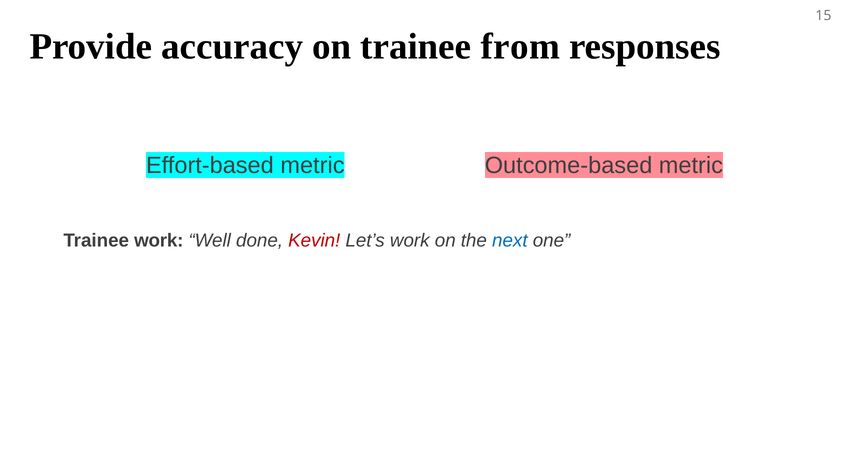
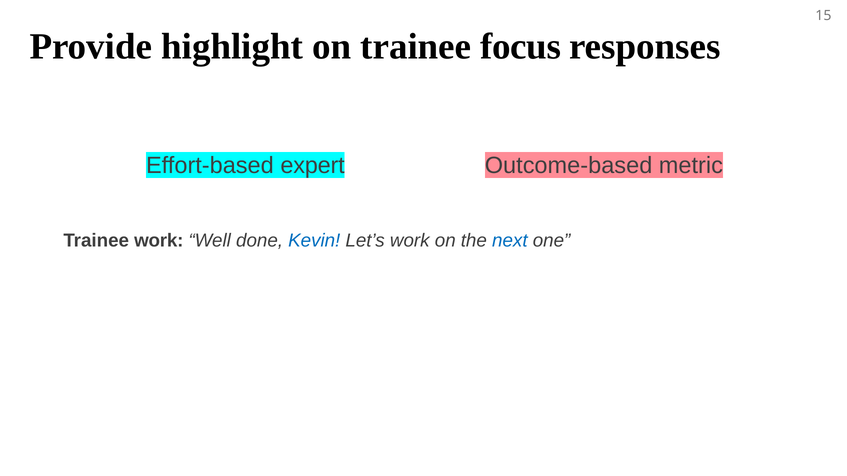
accuracy: accuracy -> highlight (232, 47)
from: from -> focus (521, 47)
Effort-based metric: metric -> expert (313, 166)
Kevin colour: red -> blue (314, 241)
